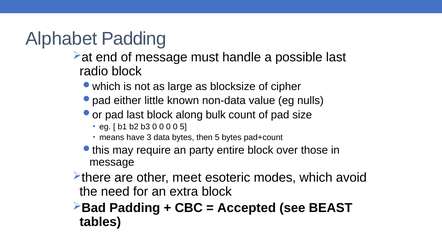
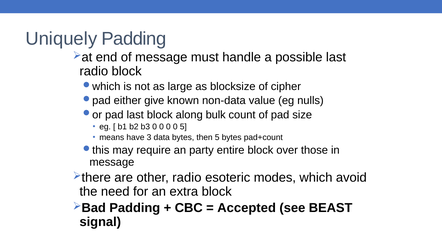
Alphabet: Alphabet -> Uniquely (61, 39)
little: little -> give (154, 100)
other meet: meet -> radio (187, 177)
tables: tables -> signal (100, 222)
